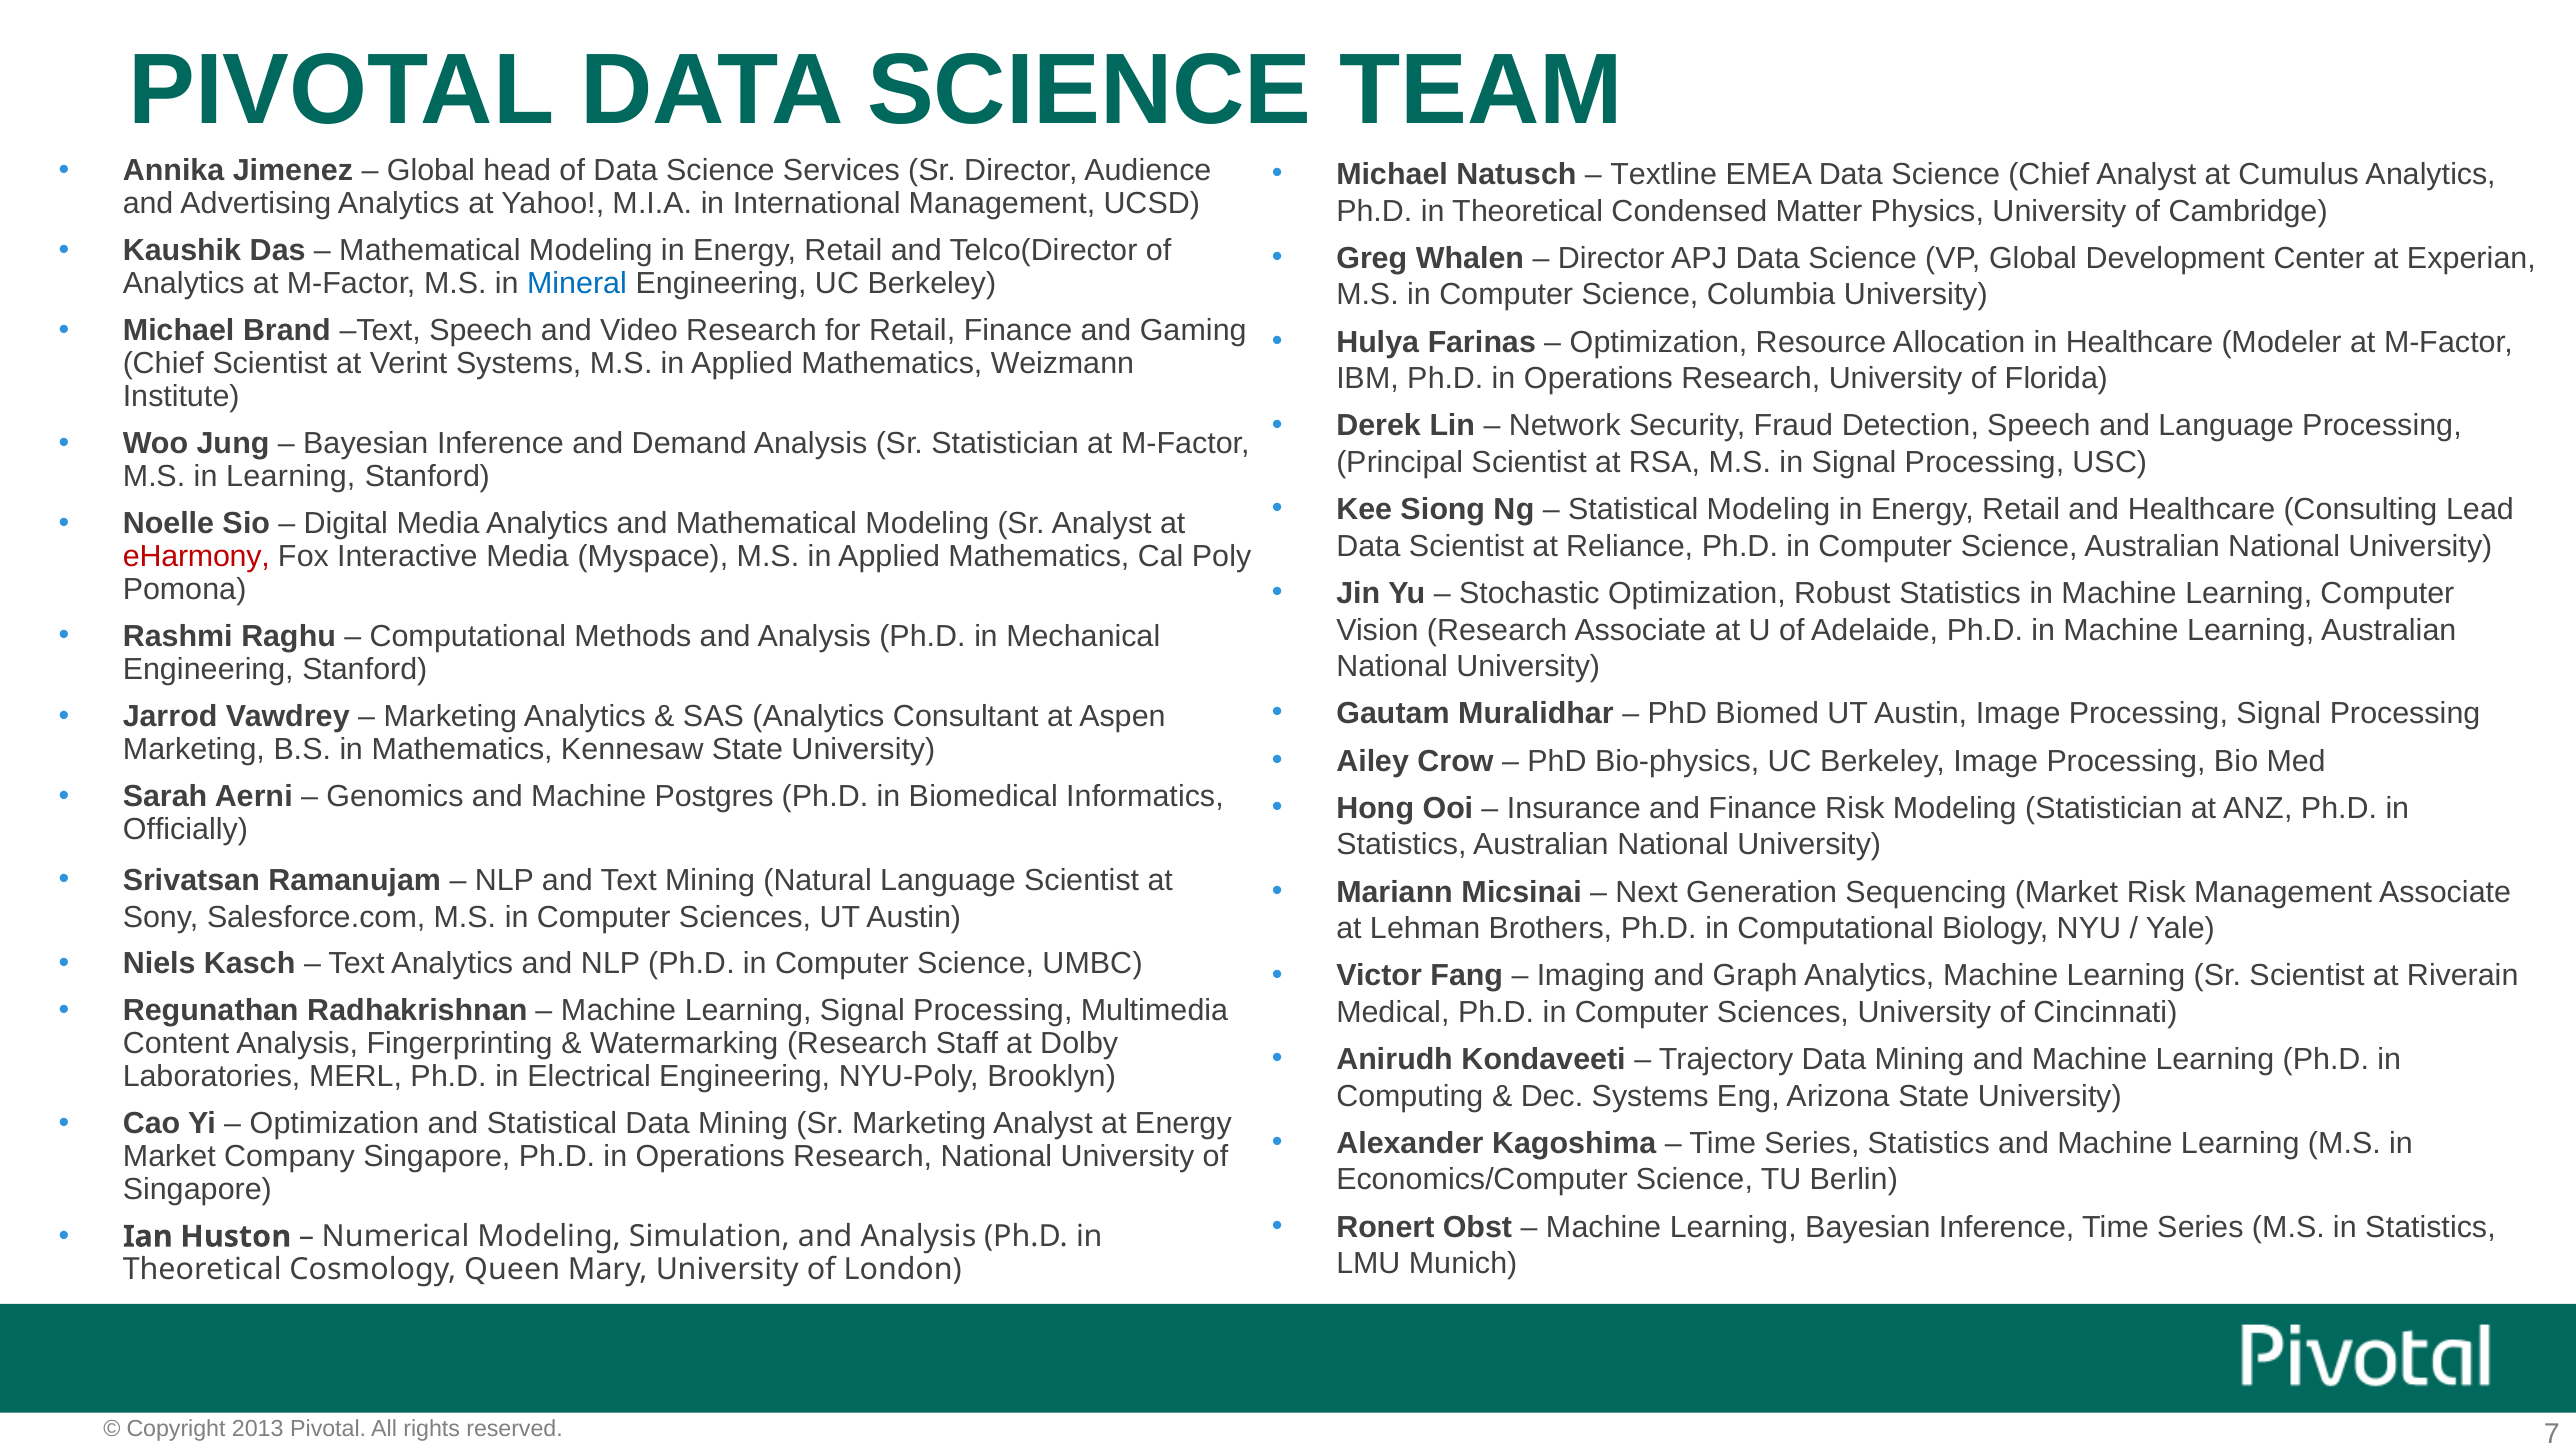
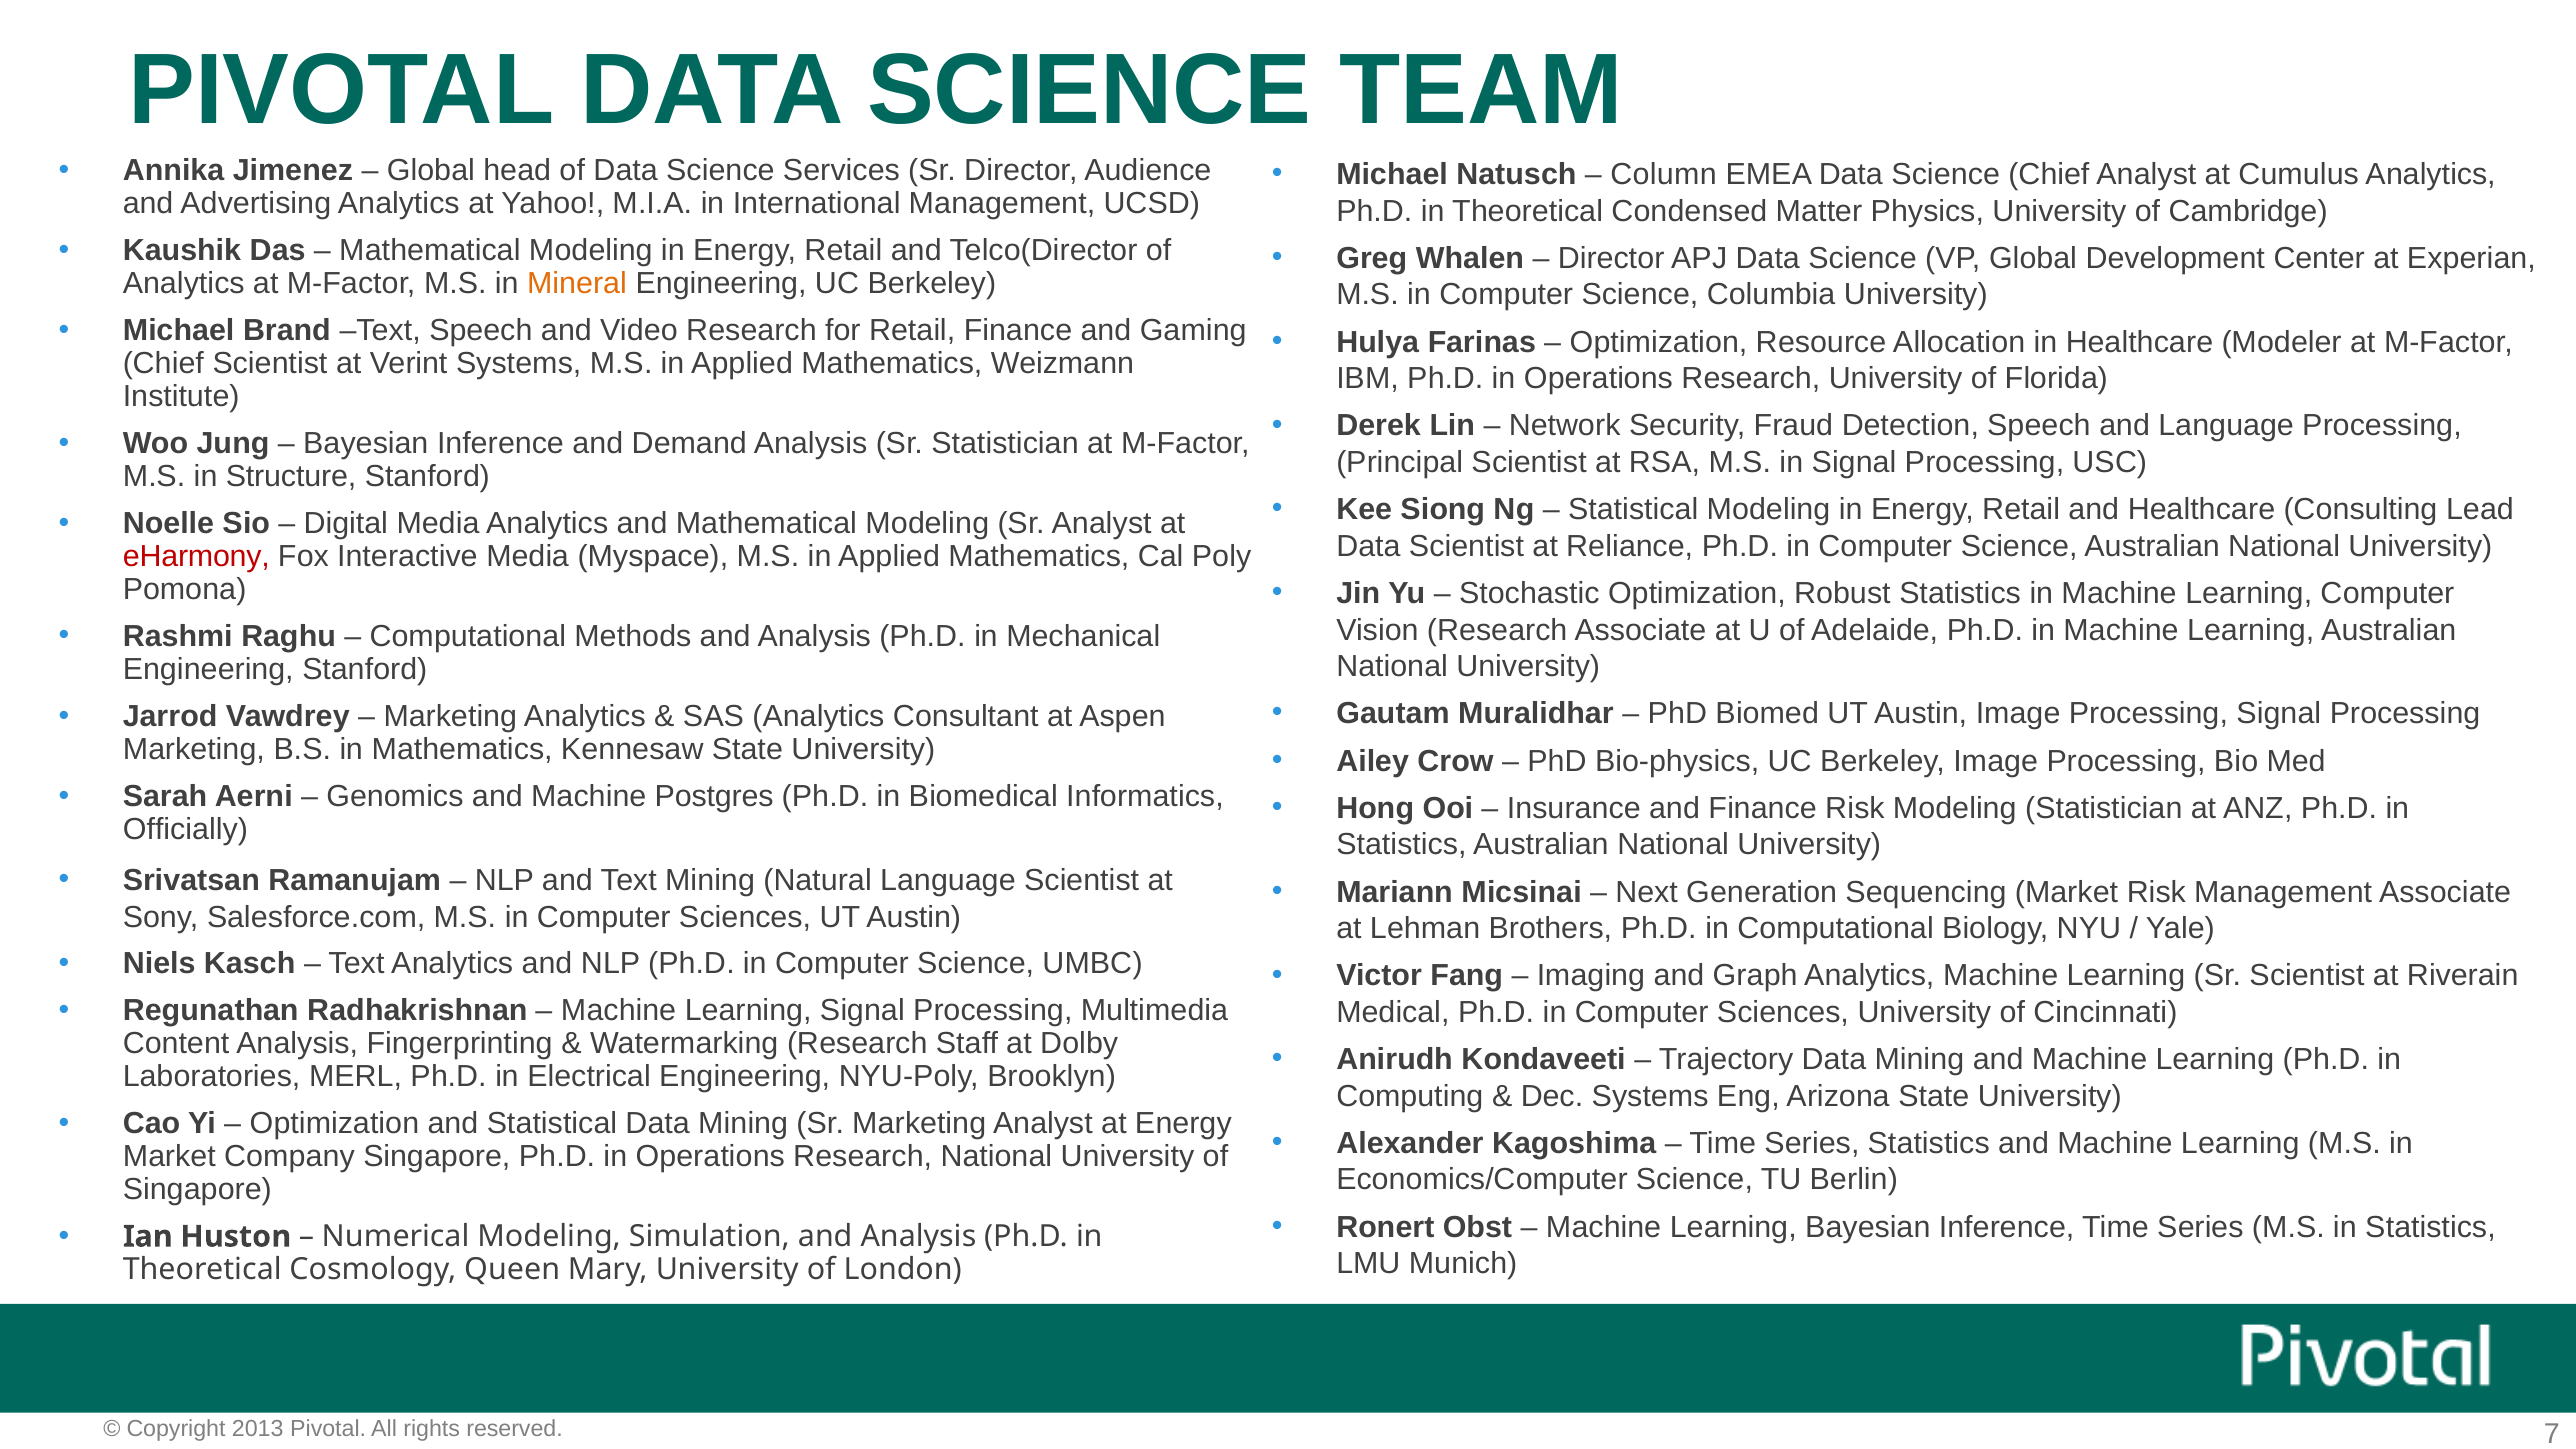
Textline: Textline -> Column (1664, 175)
Mineral colour: blue -> orange (577, 283)
in Learning: Learning -> Structure (291, 476)
